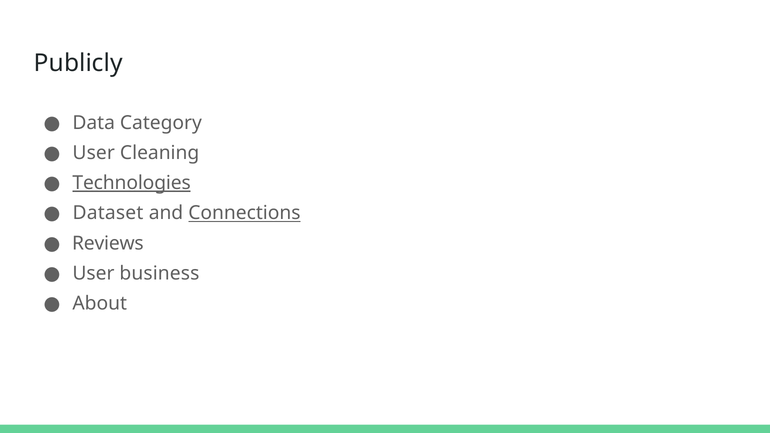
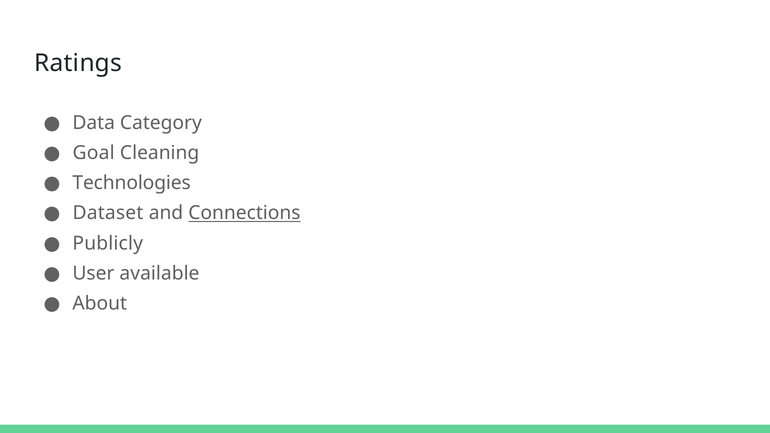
Publicly: Publicly -> Ratings (78, 63)
User: User -> Goal (94, 153)
Technologies underline: present -> none (132, 183)
Reviews: Reviews -> Publicly (108, 243)
business: business -> available (159, 273)
